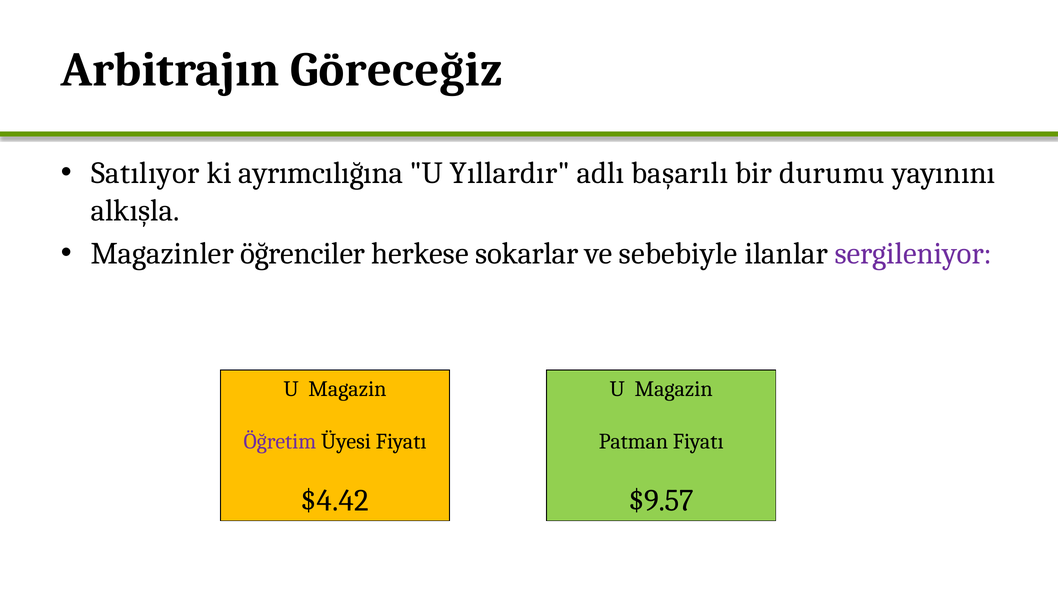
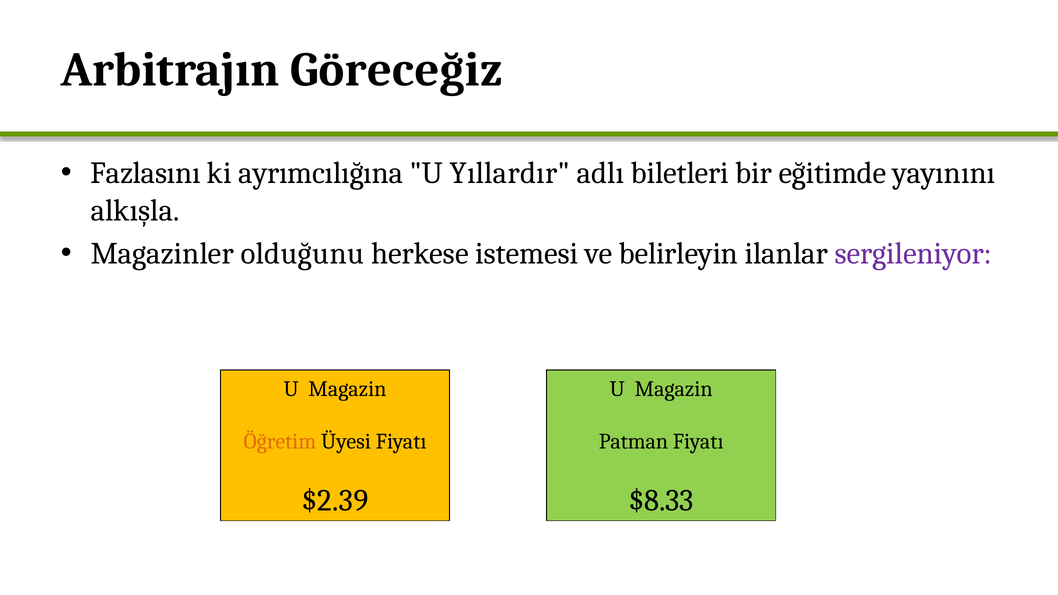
Satılıyor: Satılıyor -> Fazlasını (146, 173)
başarılı: başarılı -> biletleri (680, 173)
durumu: durumu -> eğitimde (832, 173)
öğrenciler: öğrenciler -> olduğunu (302, 254)
sokarlar: sokarlar -> istemesi (527, 254)
sebebiyle: sebebiyle -> belirleyin (678, 254)
Öğretim colour: purple -> orange (280, 442)
$4.42: $4.42 -> $2.39 (335, 501)
$9.57: $9.57 -> $8.33 (661, 501)
